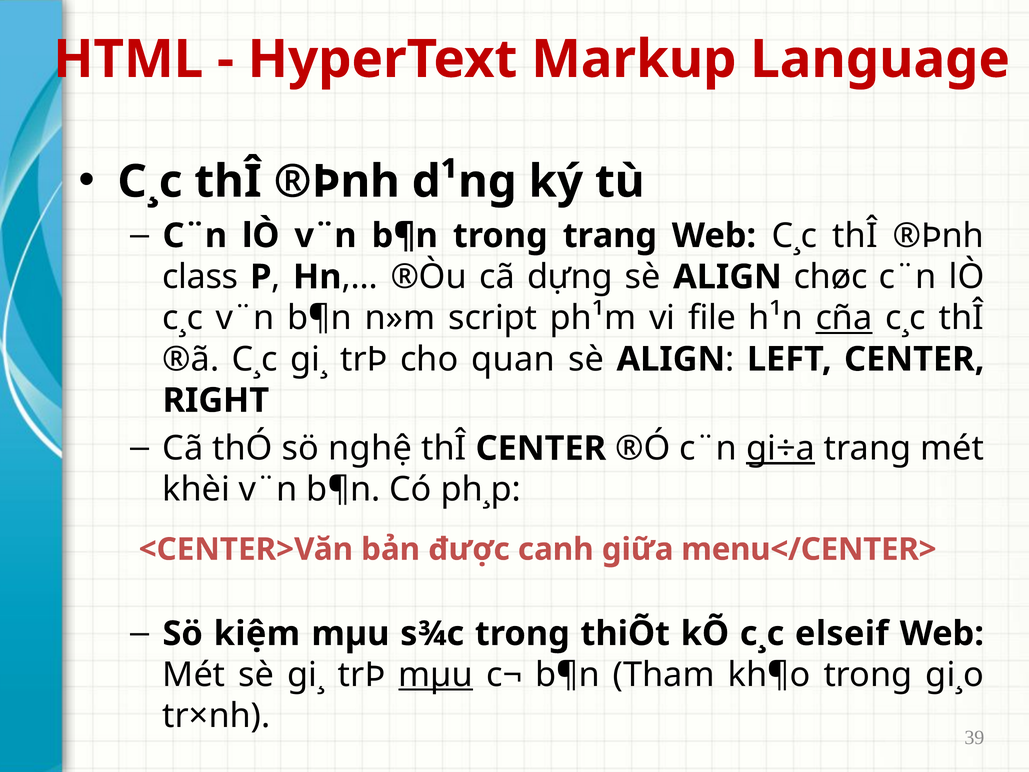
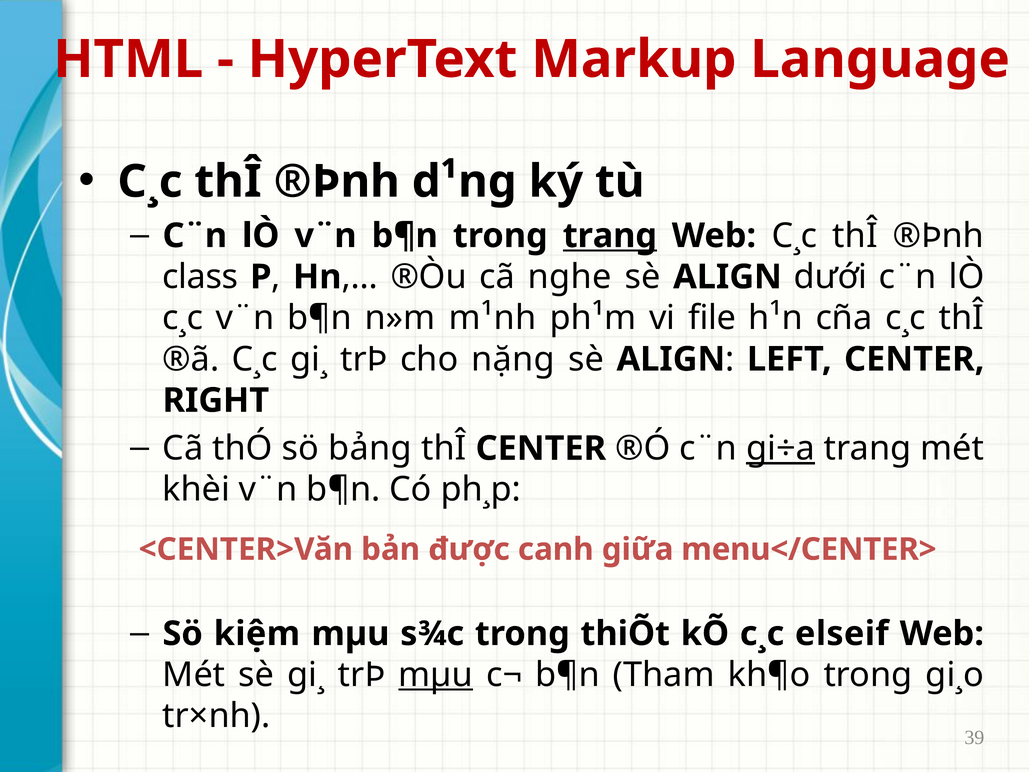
trang underline: none -> present (610, 236)
dựng: dựng -> nghe (570, 277)
chøc: chøc -> dưới (831, 277)
script: script -> m¹nh (493, 318)
cña underline: present -> none (844, 318)
quan: quan -> nặng (513, 359)
nghệ: nghệ -> bảng (370, 448)
